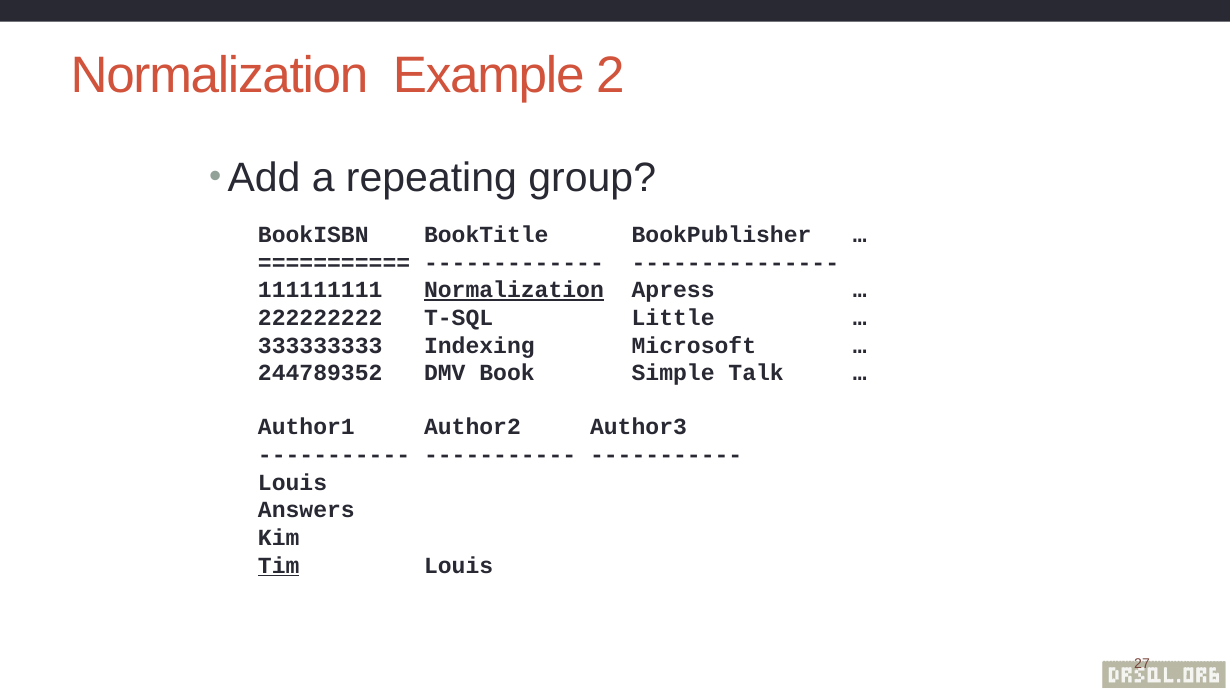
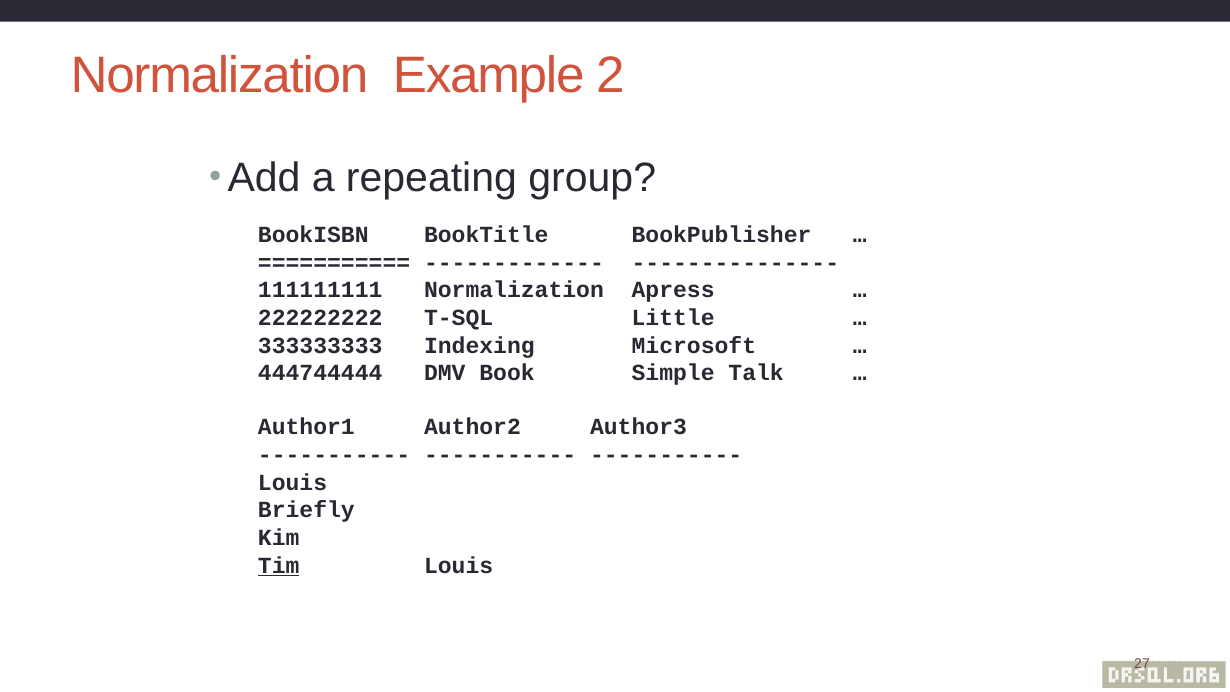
Normalization underline: present -> none (514, 290)
244789352: 244789352 -> 444744444 (320, 373)
Answers: Answers -> Briefly (306, 510)
